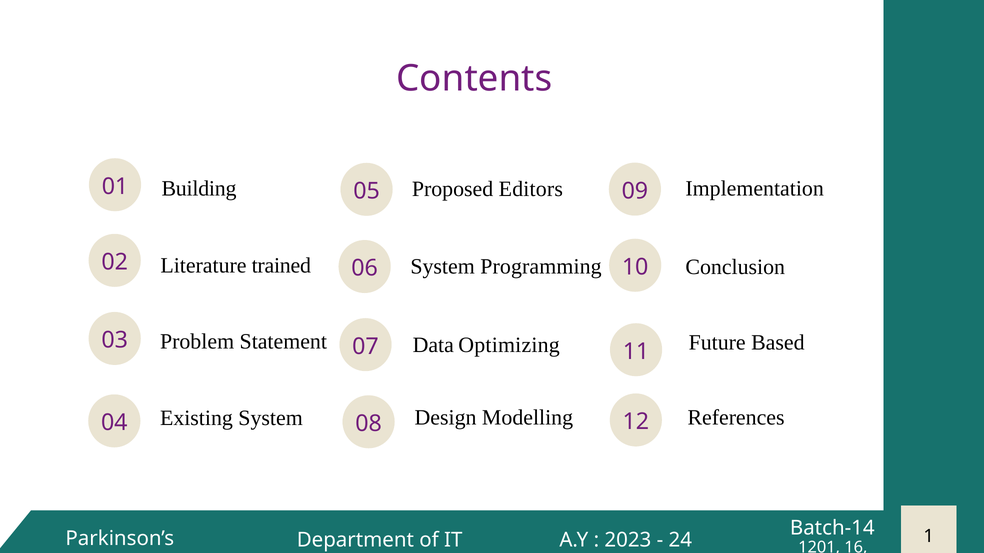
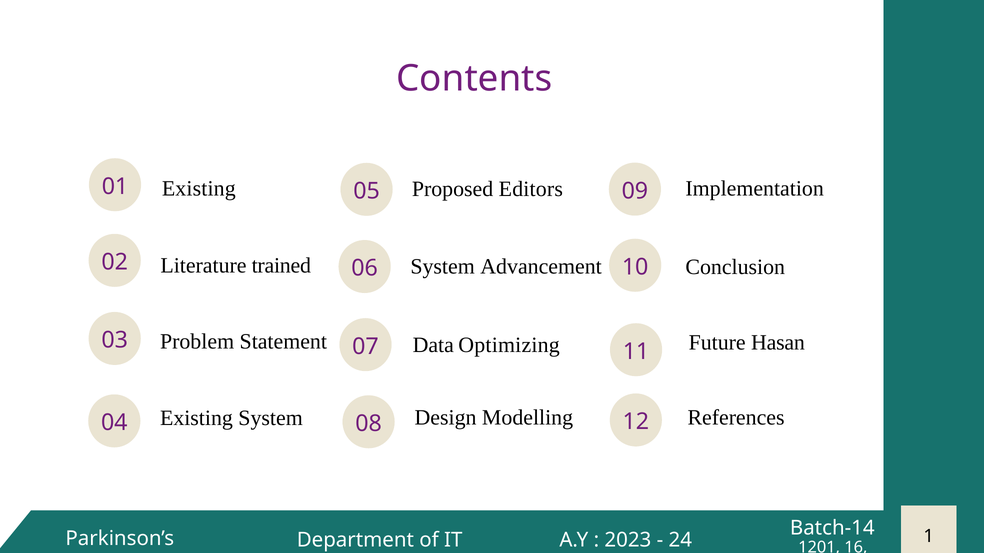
Building: Building -> Existing (199, 189)
Programming: Programming -> Advancement (541, 267)
Based: Based -> Hasan (778, 343)
